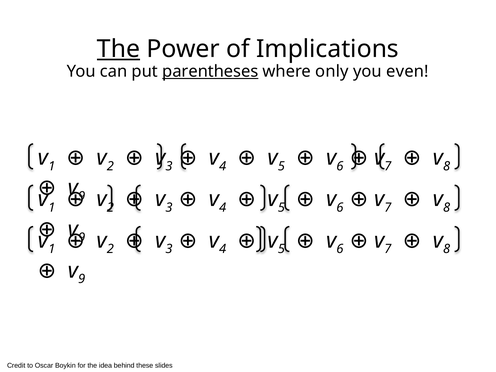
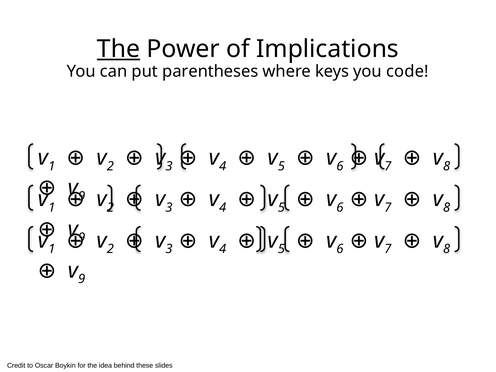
parentheses underline: present -> none (210, 71)
only: only -> keys (332, 71)
even: even -> code (407, 71)
